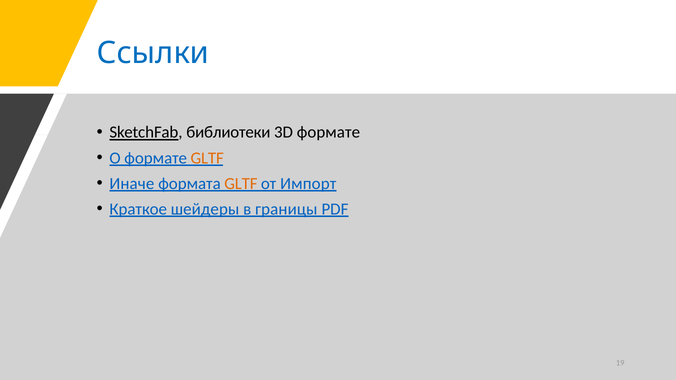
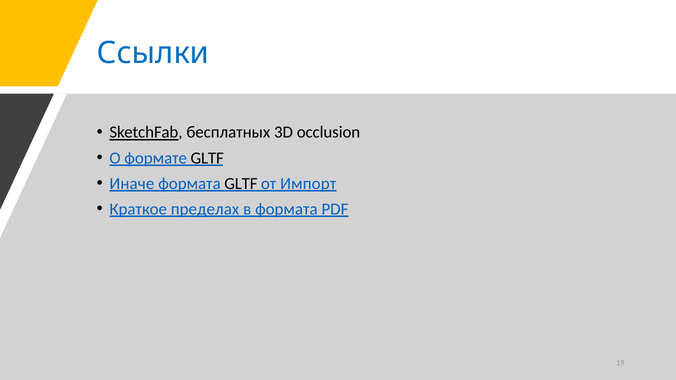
библиотеки: библиотеки -> бесплатных (228, 132)
3D формате: формате -> occlusion (328, 132)
GLTF colour: orange -> black (207, 158)
GLTF colour: orange -> black (241, 184)
шейдеры: шейдеры -> пределах (205, 209)
в границы: границы -> формата (286, 209)
